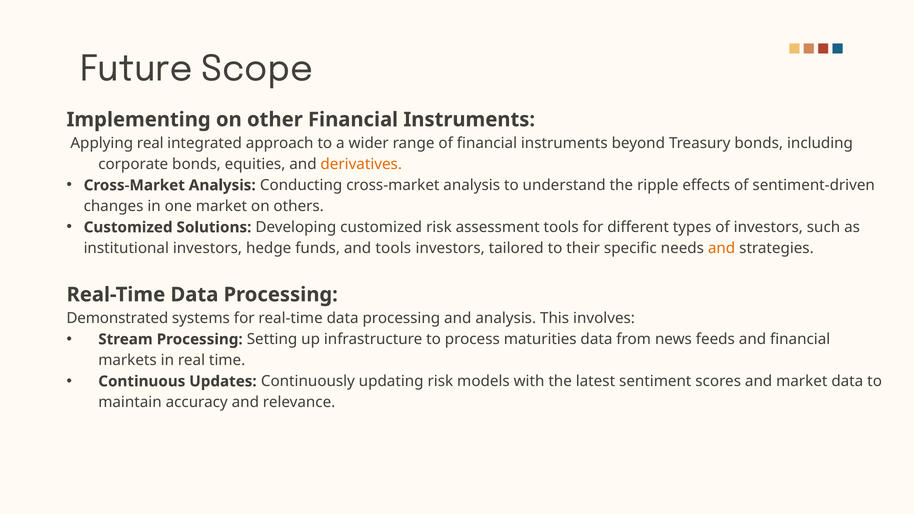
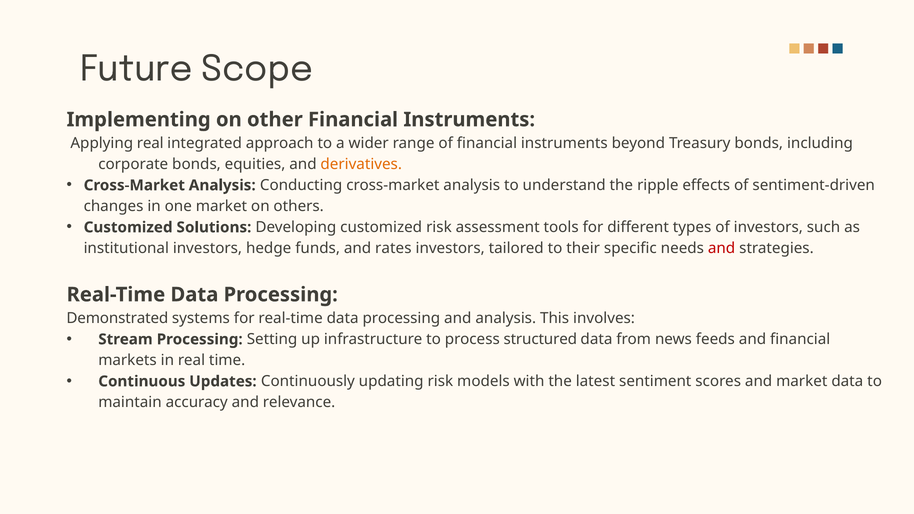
and tools: tools -> rates (393, 248)
and colour: orange -> red (722, 248)
maturities: maturities -> structured (540, 339)
